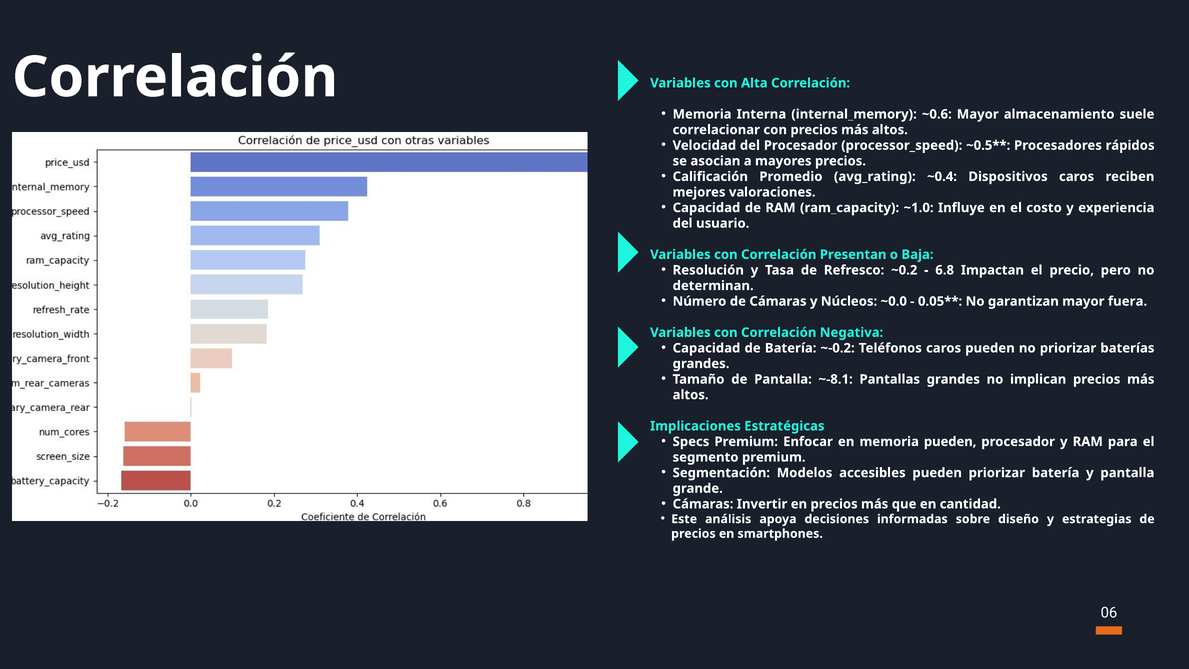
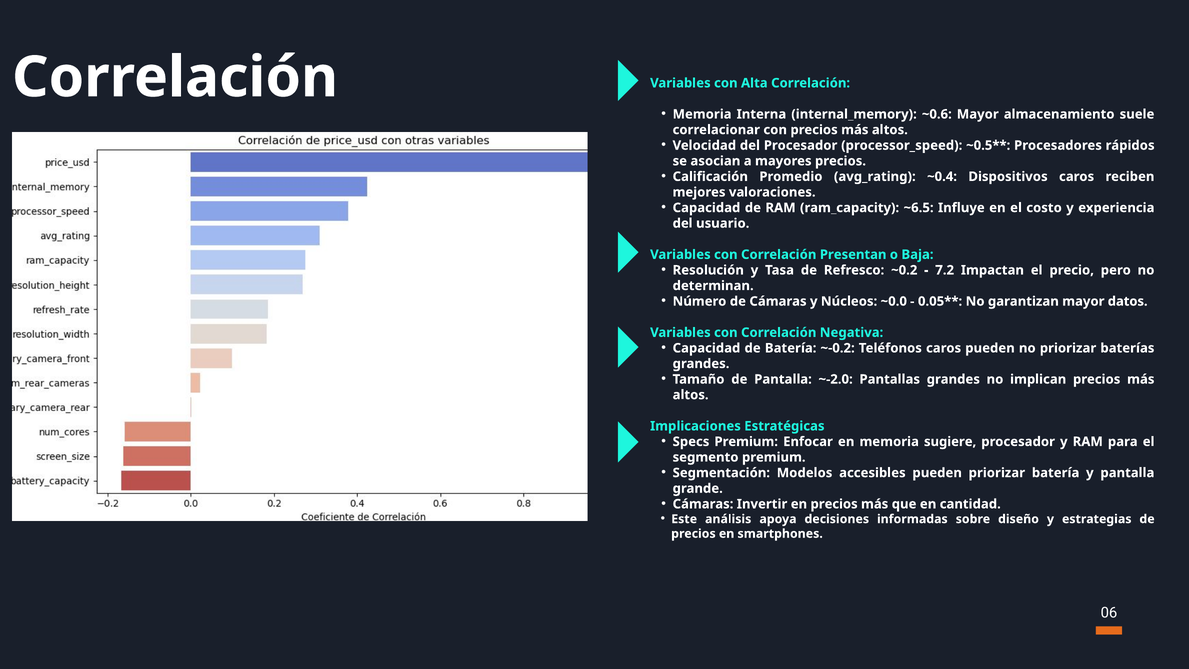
~1.0: ~1.0 -> ~6.5 (919, 208)
6.8: 6.8 -> 7.2 (945, 270)
fuera: fuera -> datos (1128, 301)
~-8.1: ~-8.1 -> ~-2.0 (836, 379)
memoria pueden: pueden -> sugiere (950, 442)
